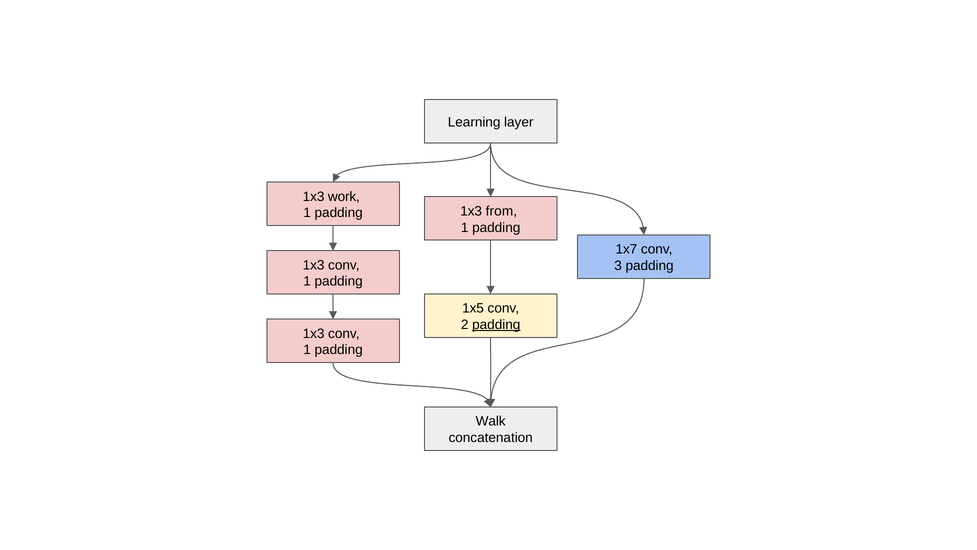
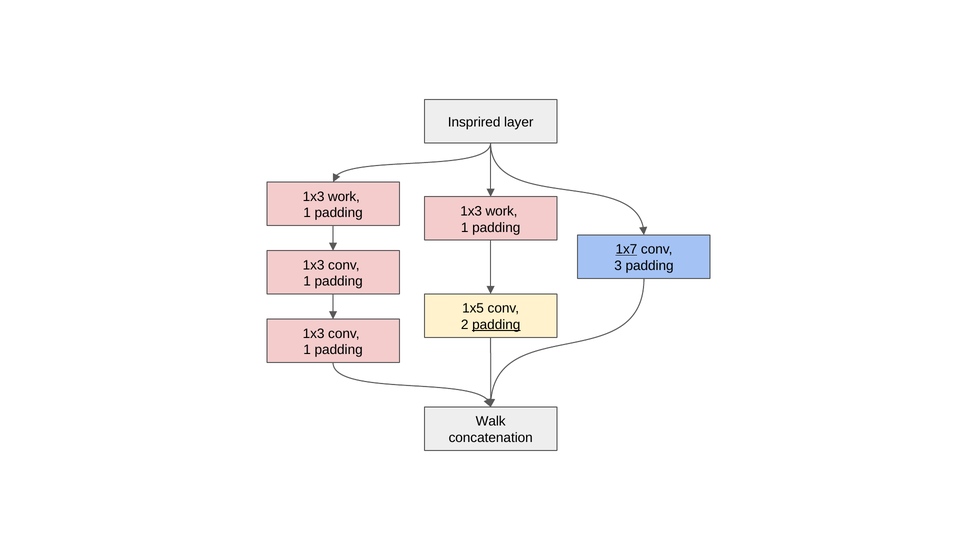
Learning: Learning -> Insprired (474, 122)
from: from -> work (502, 211)
1x7 underline: none -> present (626, 249)
